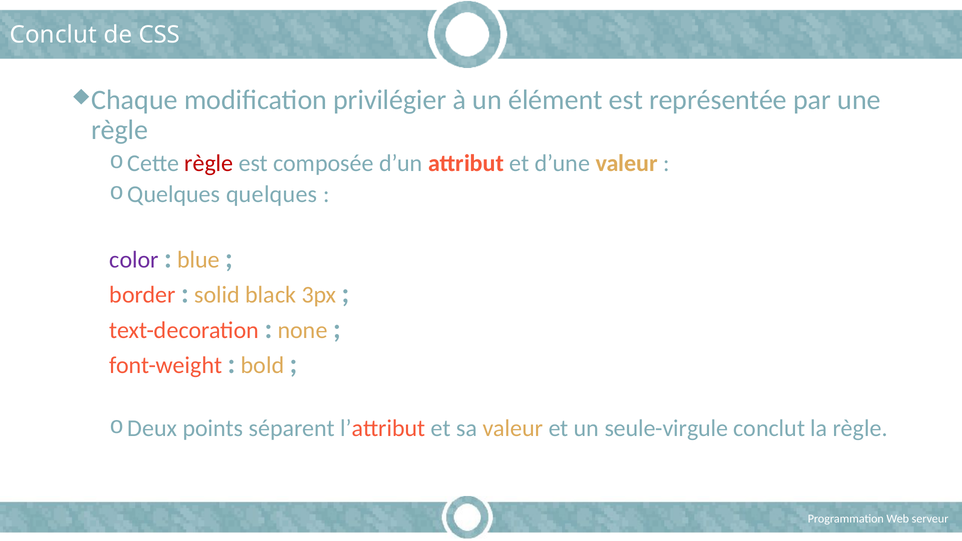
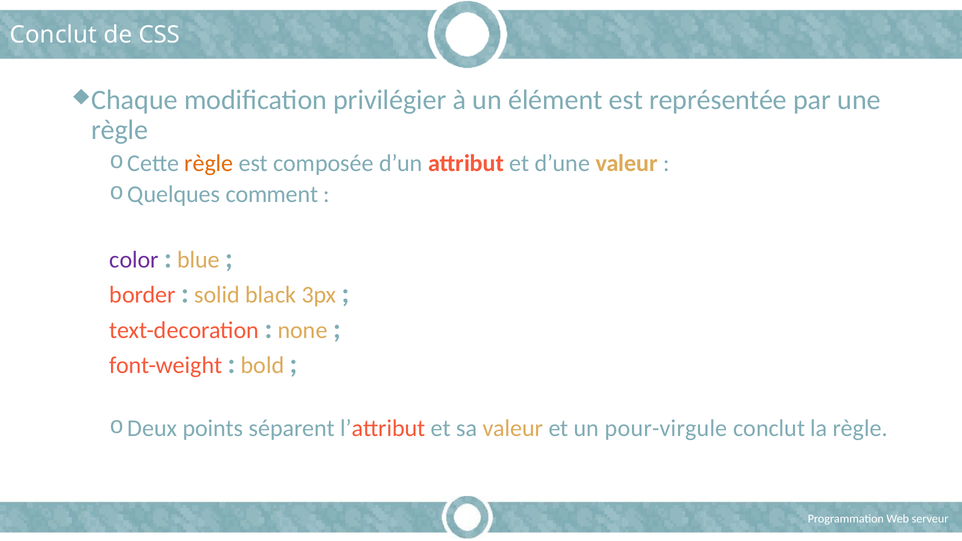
règle colour: red -> orange (209, 163)
Quelques quelques: quelques -> comment (272, 194)
seule-virgule: seule-virgule -> pour-virgule (666, 428)
